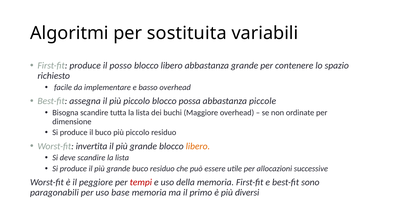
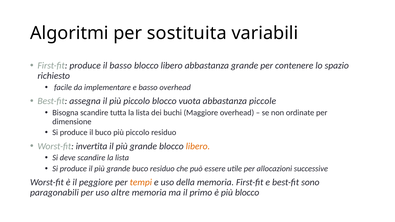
il posso: posso -> basso (121, 66)
possa: possa -> vuota (190, 101)
tempi colour: red -> orange (141, 182)
base: base -> altre (120, 193)
più diversi: diversi -> blocco (247, 193)
